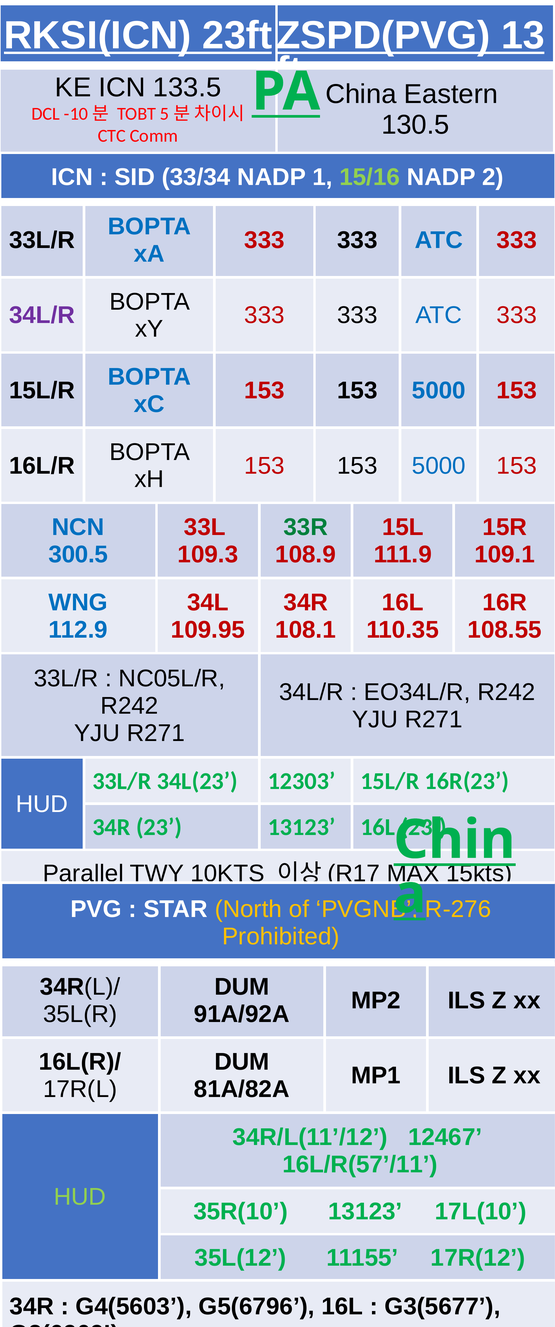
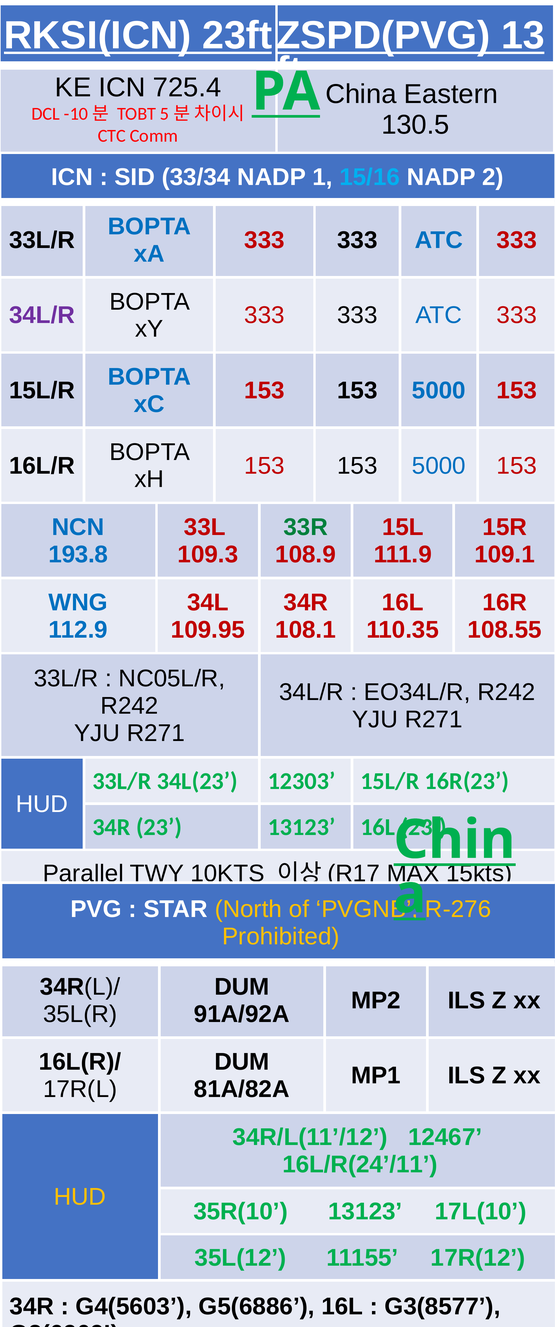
133.5: 133.5 -> 725.4 (187, 88)
15/16 colour: light green -> light blue (370, 177)
300.5: 300.5 -> 193.8 (78, 555)
16L/R(57’/11: 16L/R(57’/11 -> 16L/R(24’/11 (360, 1165)
HUD colour: light green -> yellow (80, 1198)
G5(6796: G5(6796 -> G5(6886 (257, 1307)
G3(5677: G3(5677 -> G3(8577 (442, 1307)
